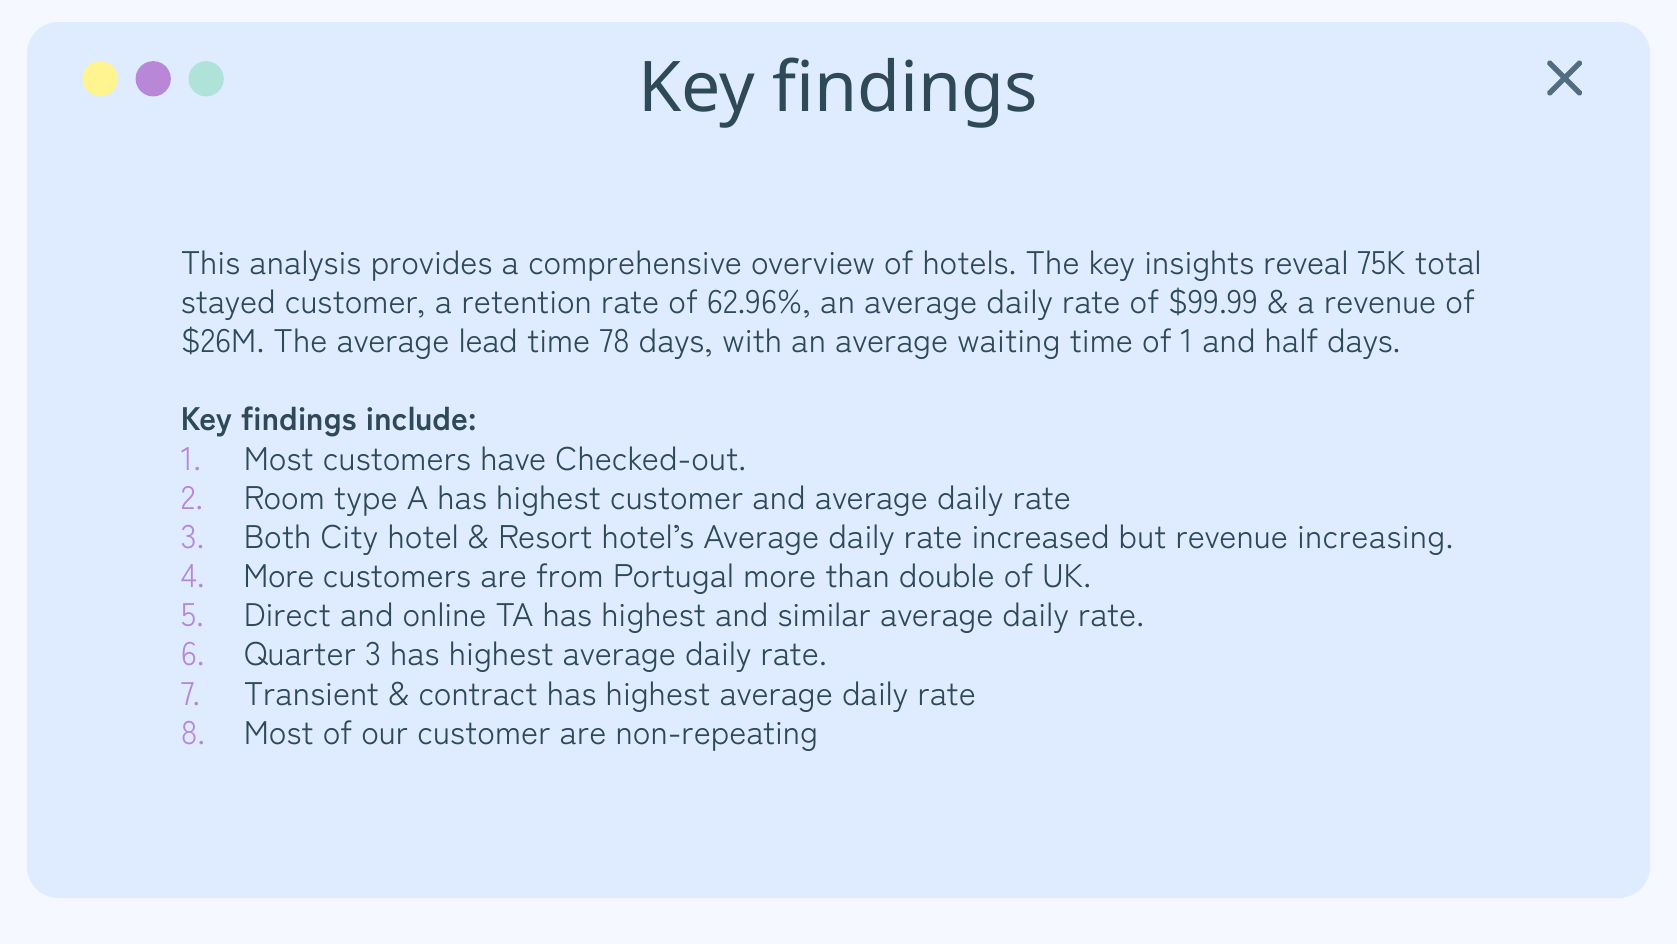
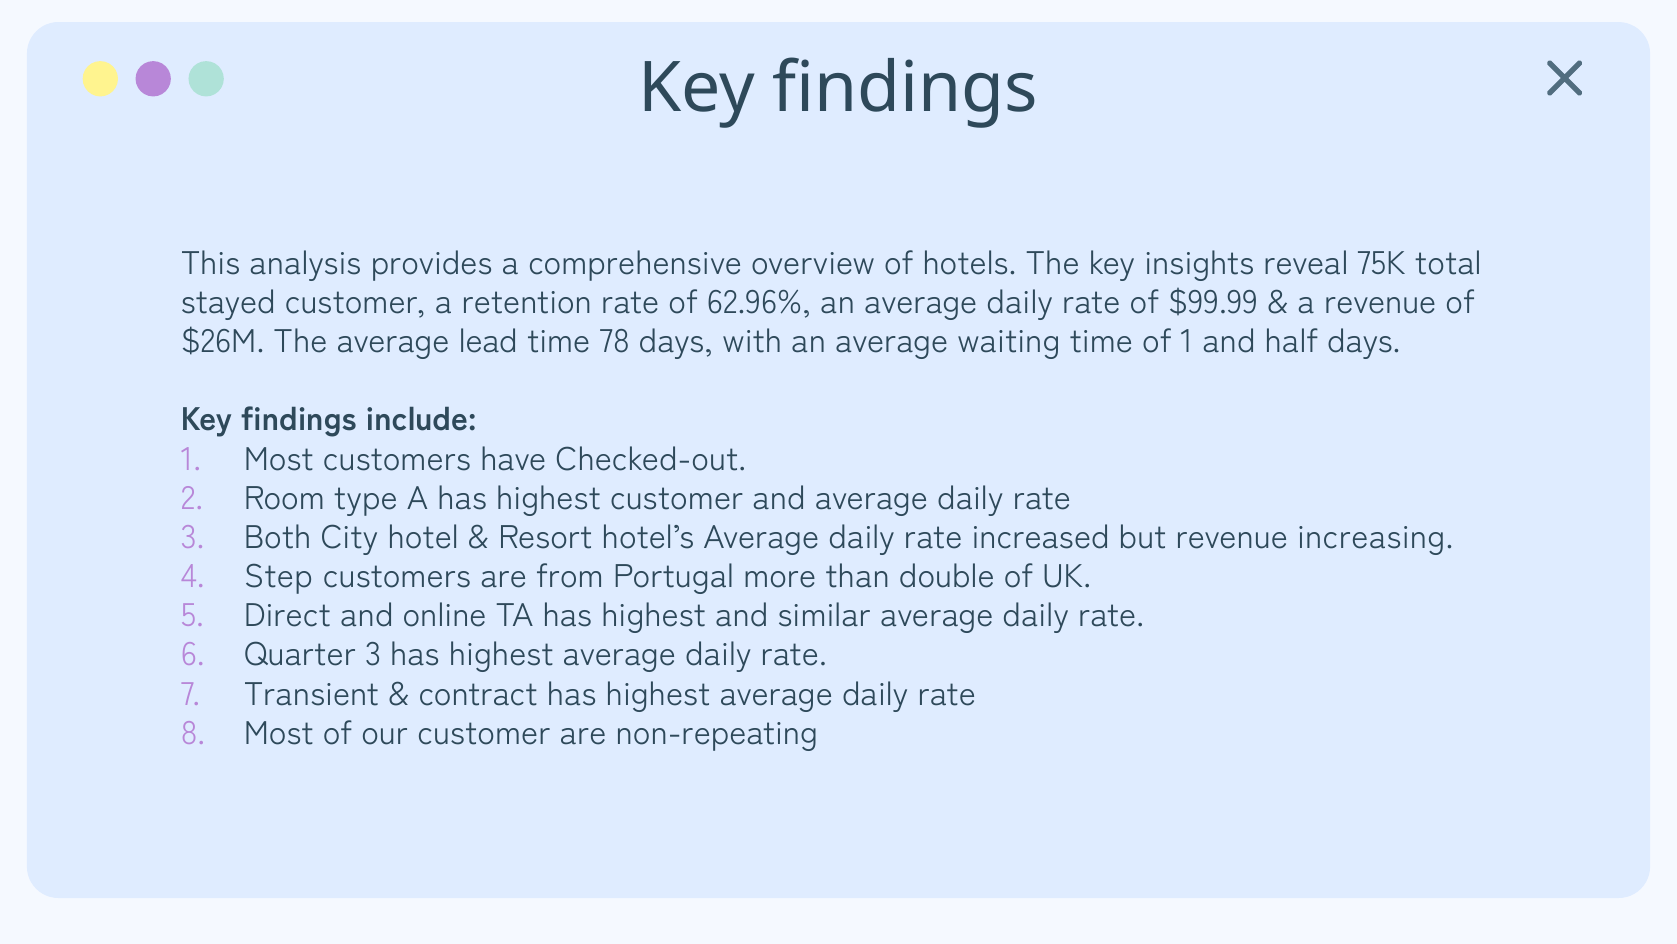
More: More -> Step (279, 576)
